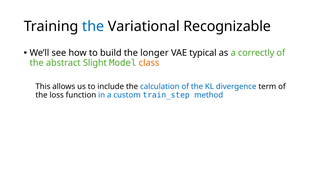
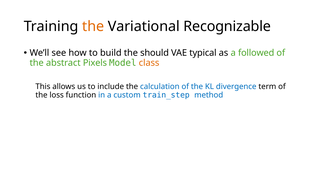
the colour: blue -> orange (93, 26)
longer: longer -> should (155, 53)
correctly: correctly -> followed (256, 53)
Slight: Slight -> Pixels (95, 63)
